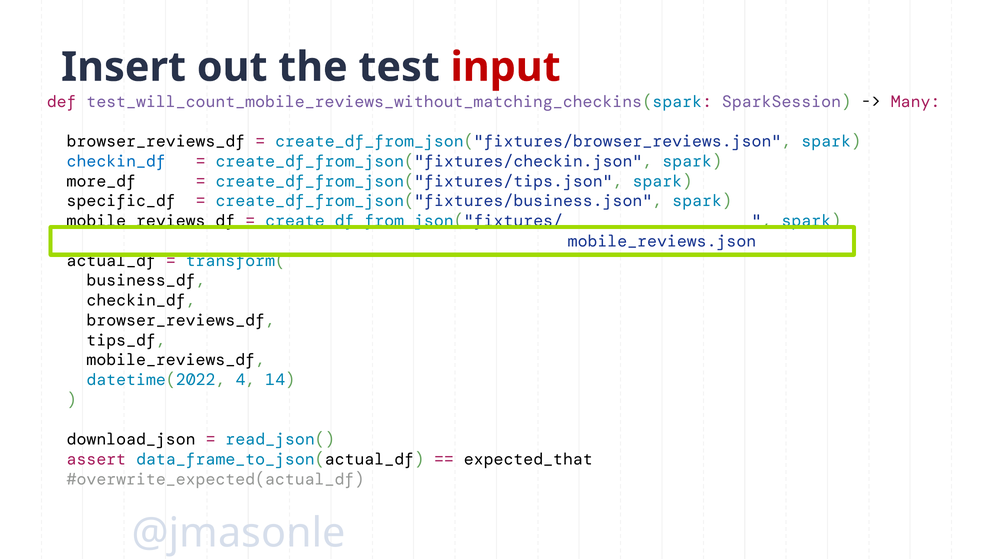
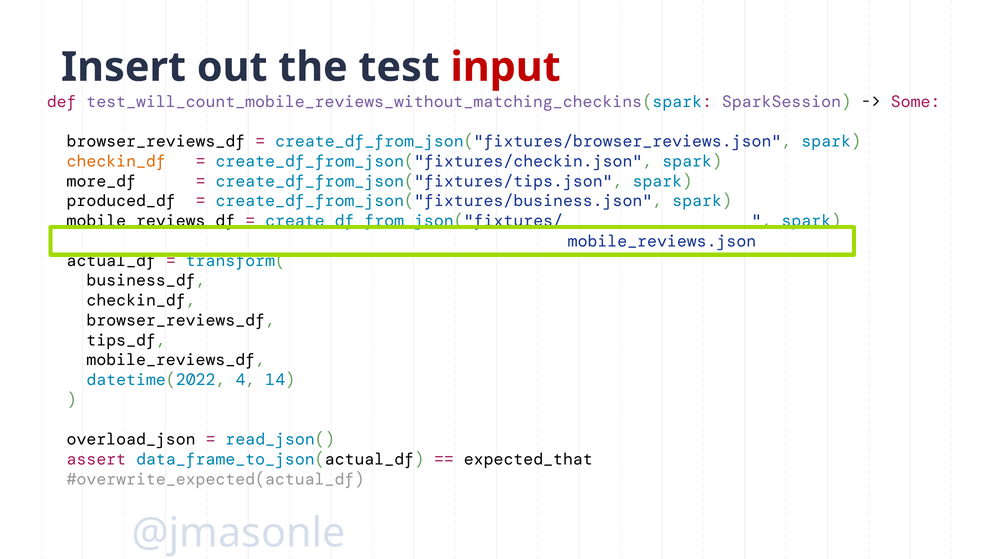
Many: Many -> Some (916, 102)
checkin_df colour: blue -> orange (116, 161)
specific_df: specific_df -> produced_df (121, 201)
download_json: download_json -> overload_json (131, 439)
